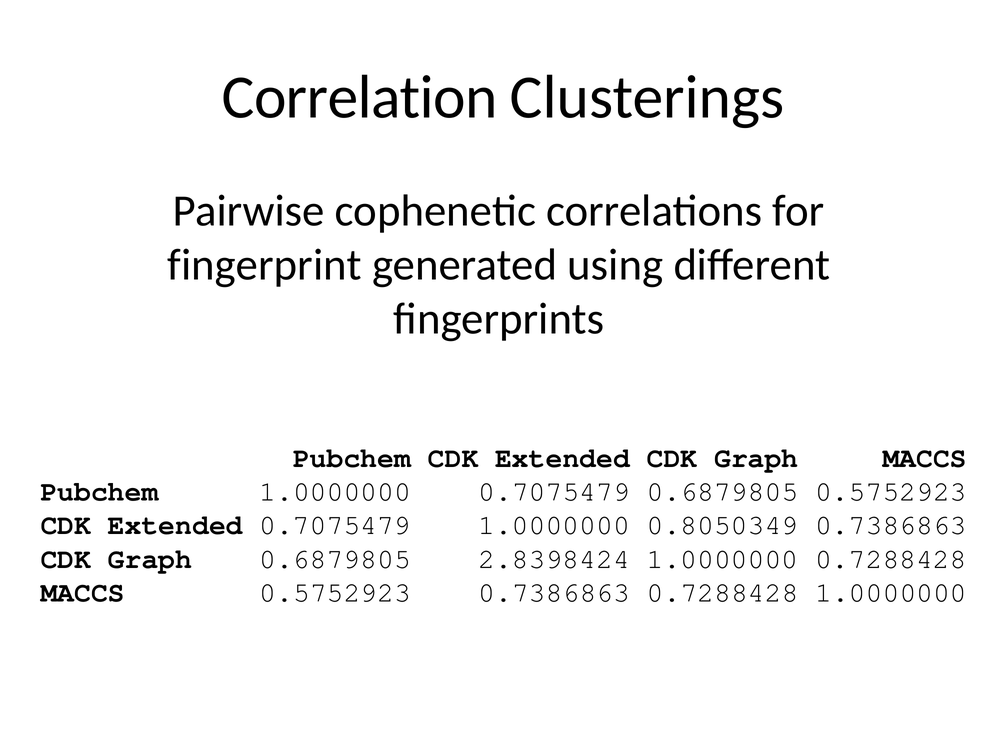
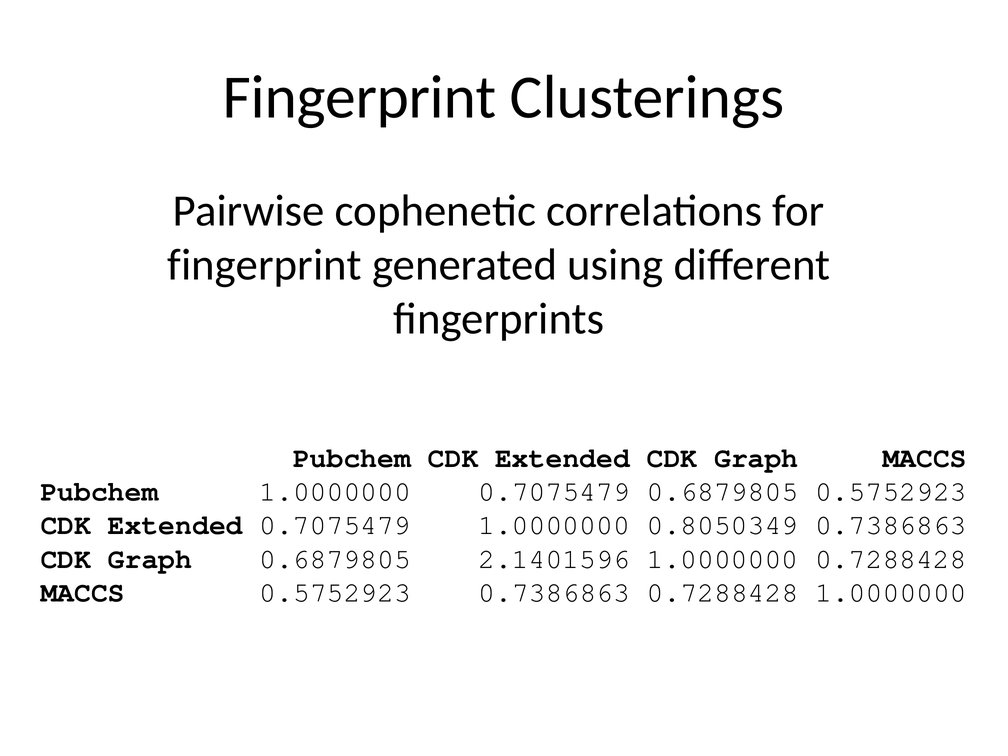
Correlation: Correlation -> Fingerprint (360, 98)
2.8398424: 2.8398424 -> 2.1401596 (554, 559)
